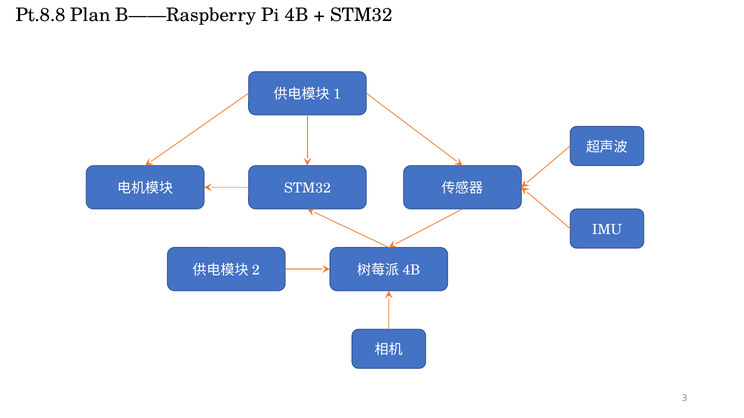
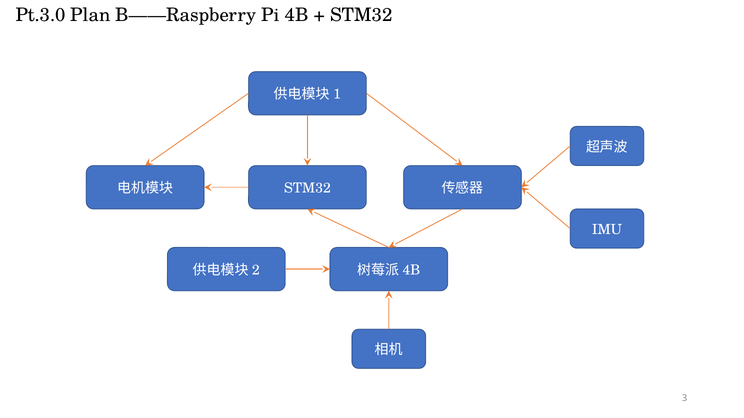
Pt.8.8: Pt.8.8 -> Pt.3.0 (41, 15)
